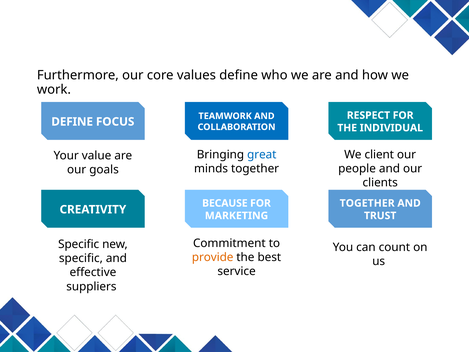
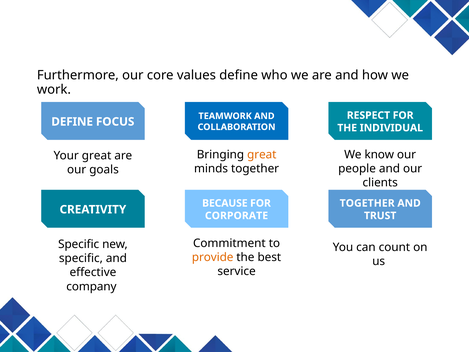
great colour: blue -> orange (262, 155)
client: client -> know (379, 155)
Your value: value -> great (97, 156)
MARKETING: MARKETING -> CORPORATE (237, 216)
suppliers: suppliers -> company (91, 286)
